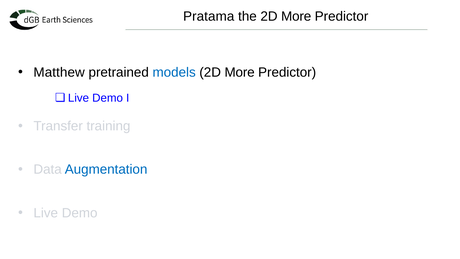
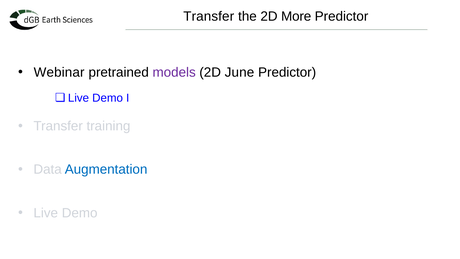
Pratama: Pratama -> Transfer (209, 16)
Matthew: Matthew -> Webinar (59, 72)
models colour: blue -> purple (174, 72)
More: More -> June (239, 72)
